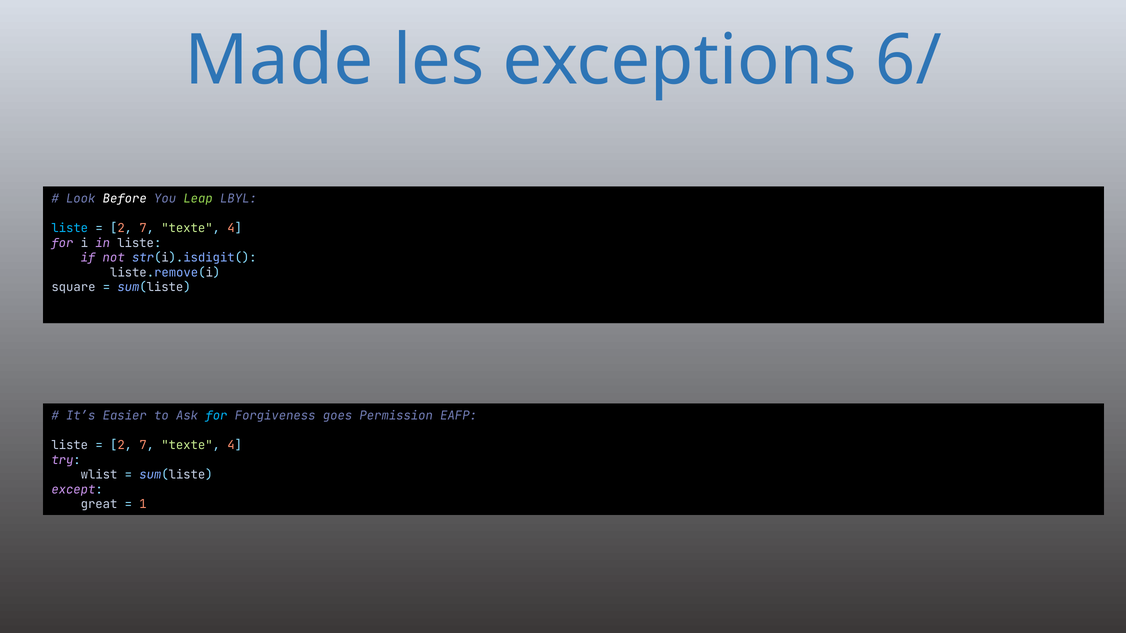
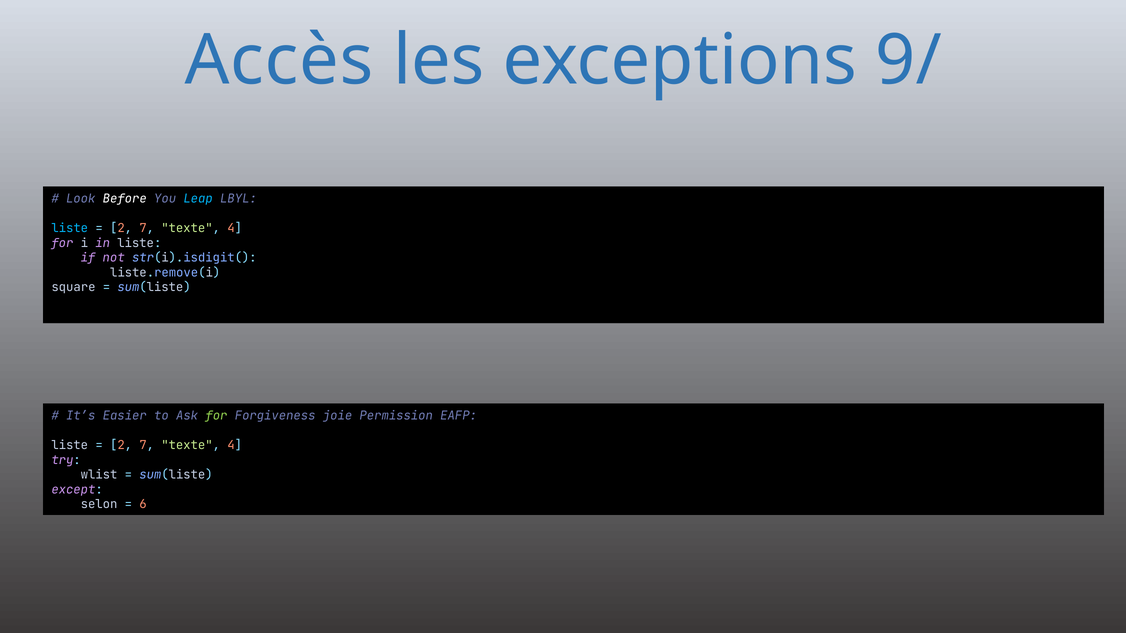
Made: Made -> Accès (279, 61)
6/: 6/ -> 9/ (908, 61)
Leap colour: light green -> light blue (198, 199)
for colour: light blue -> light green (216, 416)
goes: goes -> joie (338, 416)
great: great -> selon (99, 505)
1: 1 -> 6 (143, 505)
